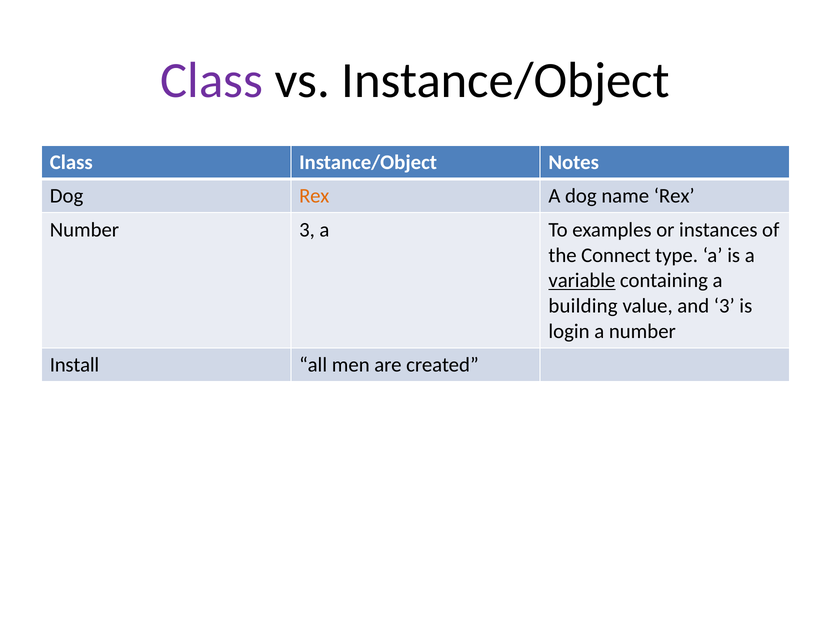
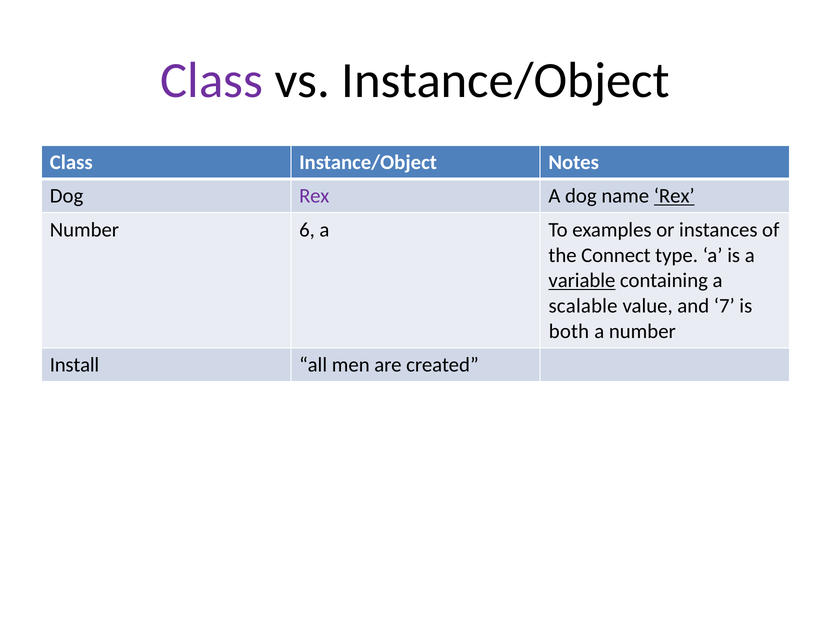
Rex colour: orange -> purple (314, 196)
Rex underline: none -> present (674, 196)
Number 3: 3 -> 6 (307, 230)
building: building -> scalable (583, 306)
and 3: 3 -> 7 (724, 306)
login: login -> both (569, 331)
